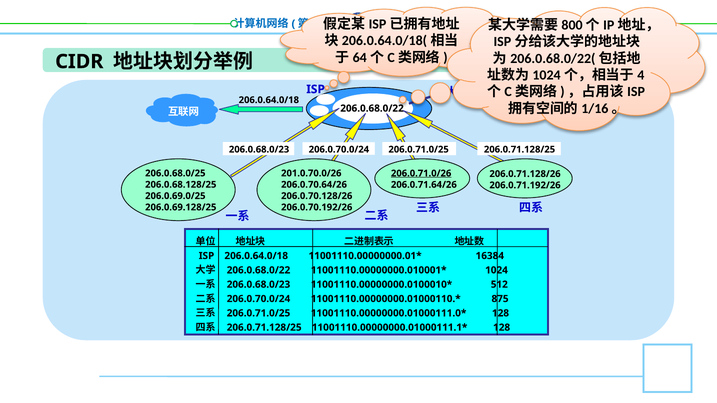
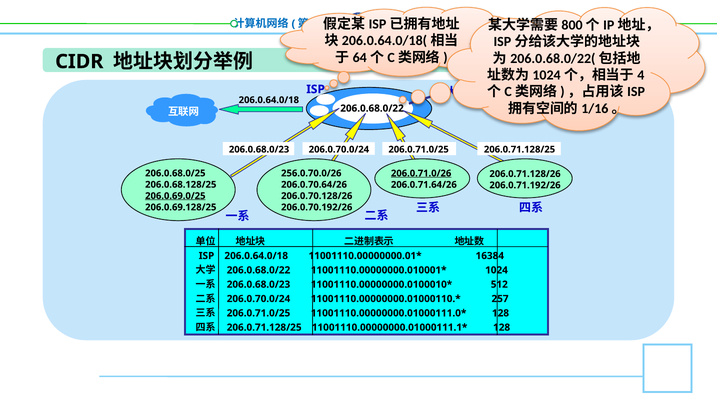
201.0.70.0/26: 201.0.70.0/26 -> 256.0.70.0/26 (311, 173)
206.0.69.0/25 underline: none -> present (175, 196)
875: 875 -> 257 (500, 299)
